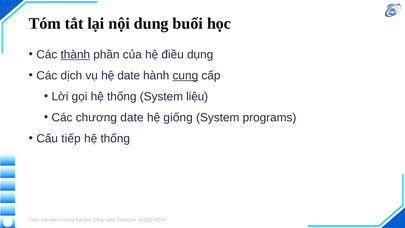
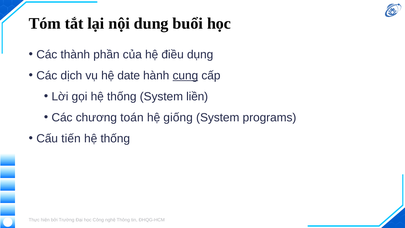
thành underline: present -> none (75, 55)
liệu: liệu -> liền (197, 97)
chương date: date -> toán (132, 118)
tiếp: tiếp -> tiến (71, 139)
